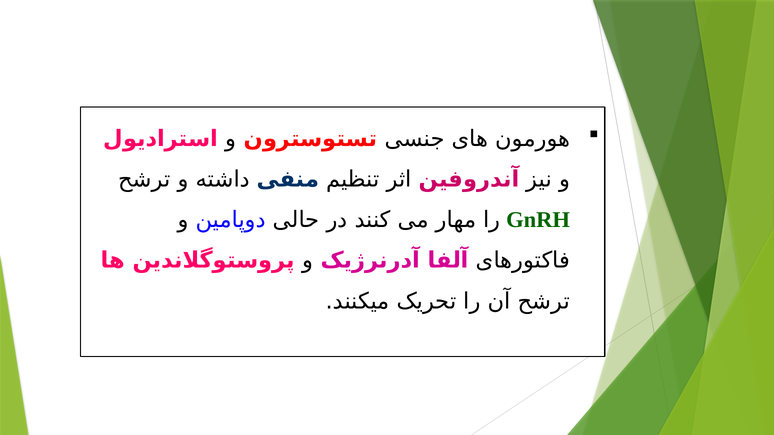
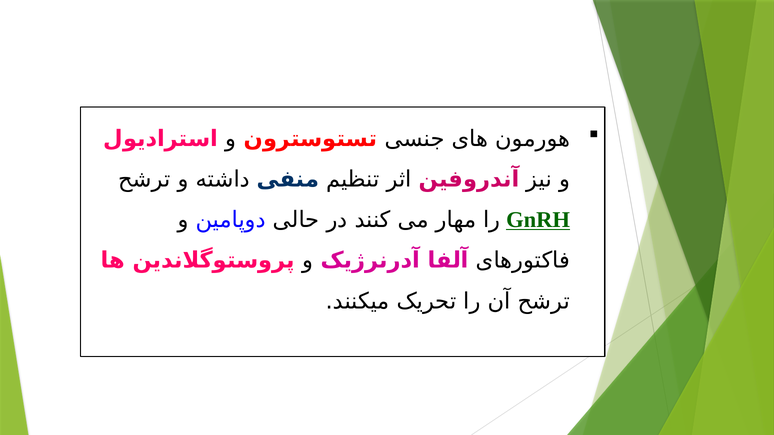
GnRH underline: none -> present (538, 220)
